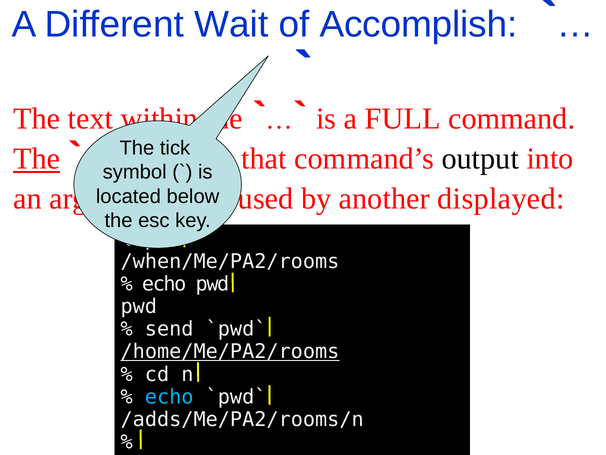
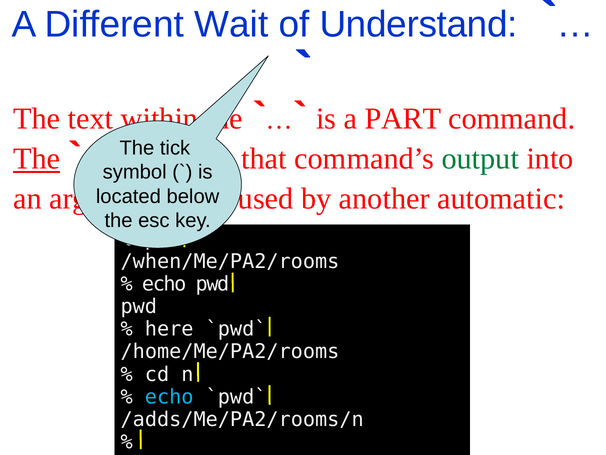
Accomplish: Accomplish -> Understand (419, 24)
FULL: FULL -> PART (403, 119)
output colour: black -> green (480, 159)
displayed: displayed -> automatic (501, 199)
send: send -> here (169, 329)
/home/Me/PA2/rooms underline: present -> none (230, 351)
